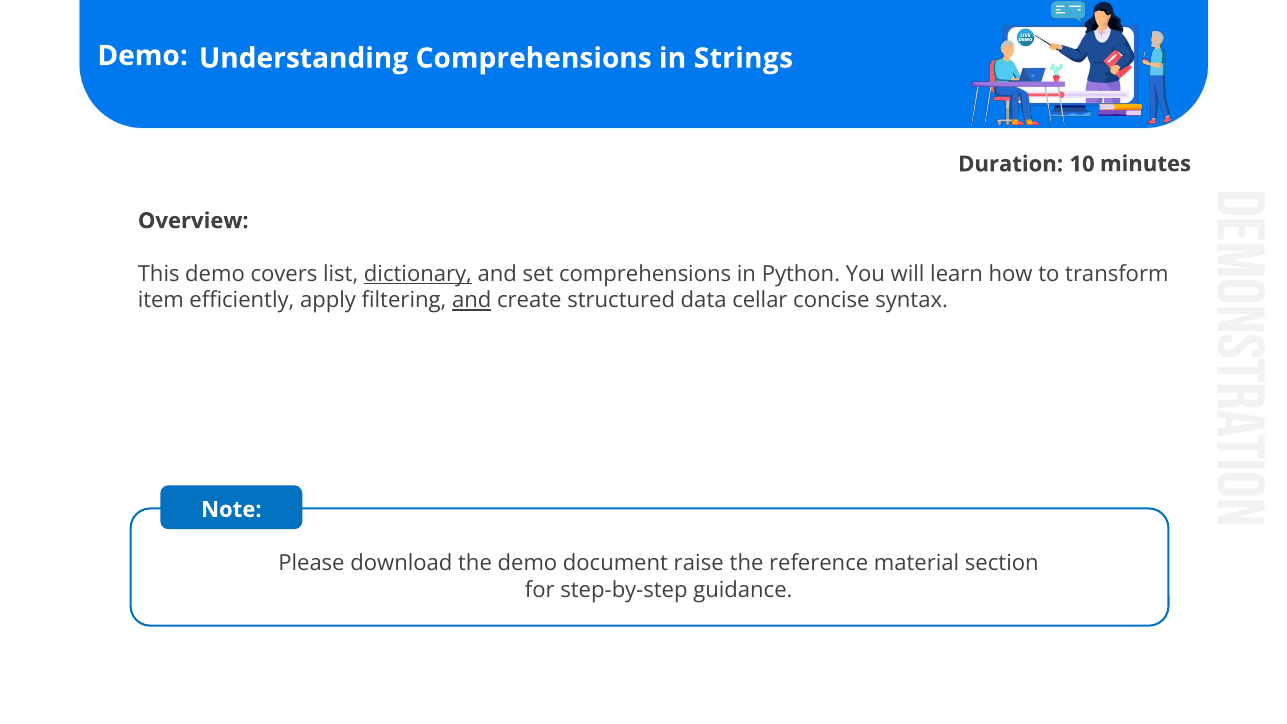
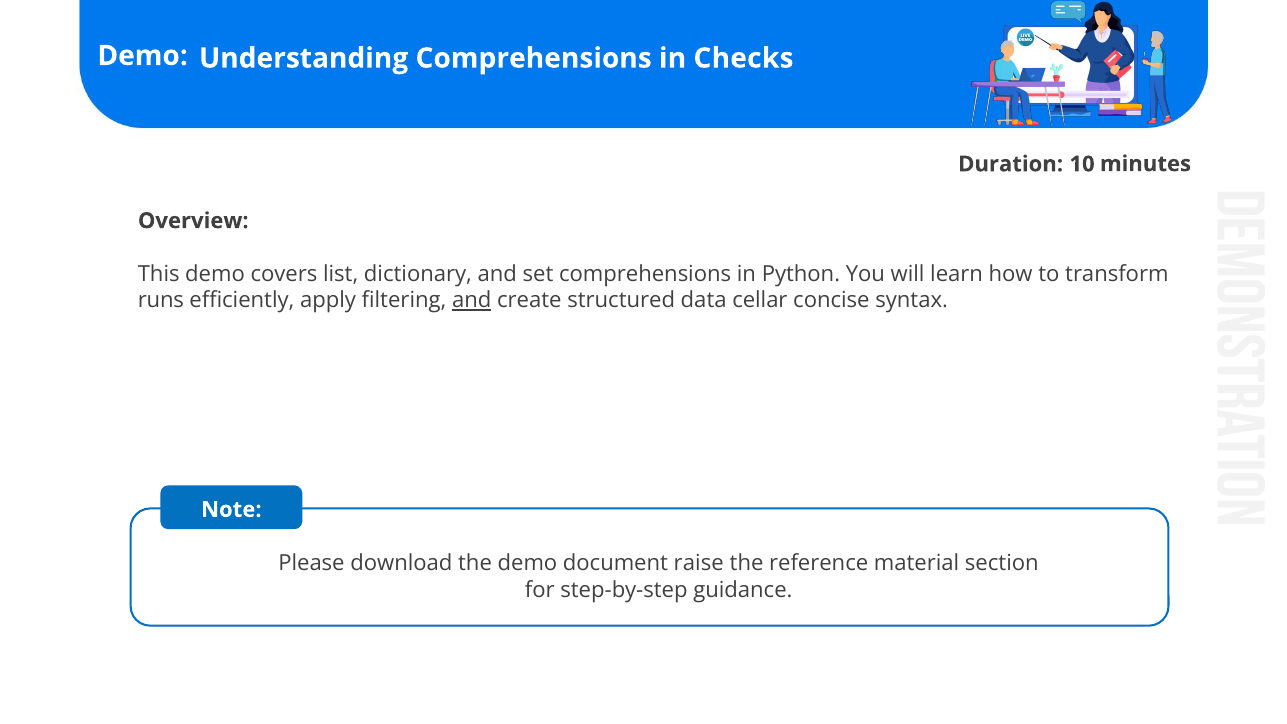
Strings: Strings -> Checks (743, 58)
dictionary underline: present -> none (418, 274)
item: item -> runs (161, 300)
